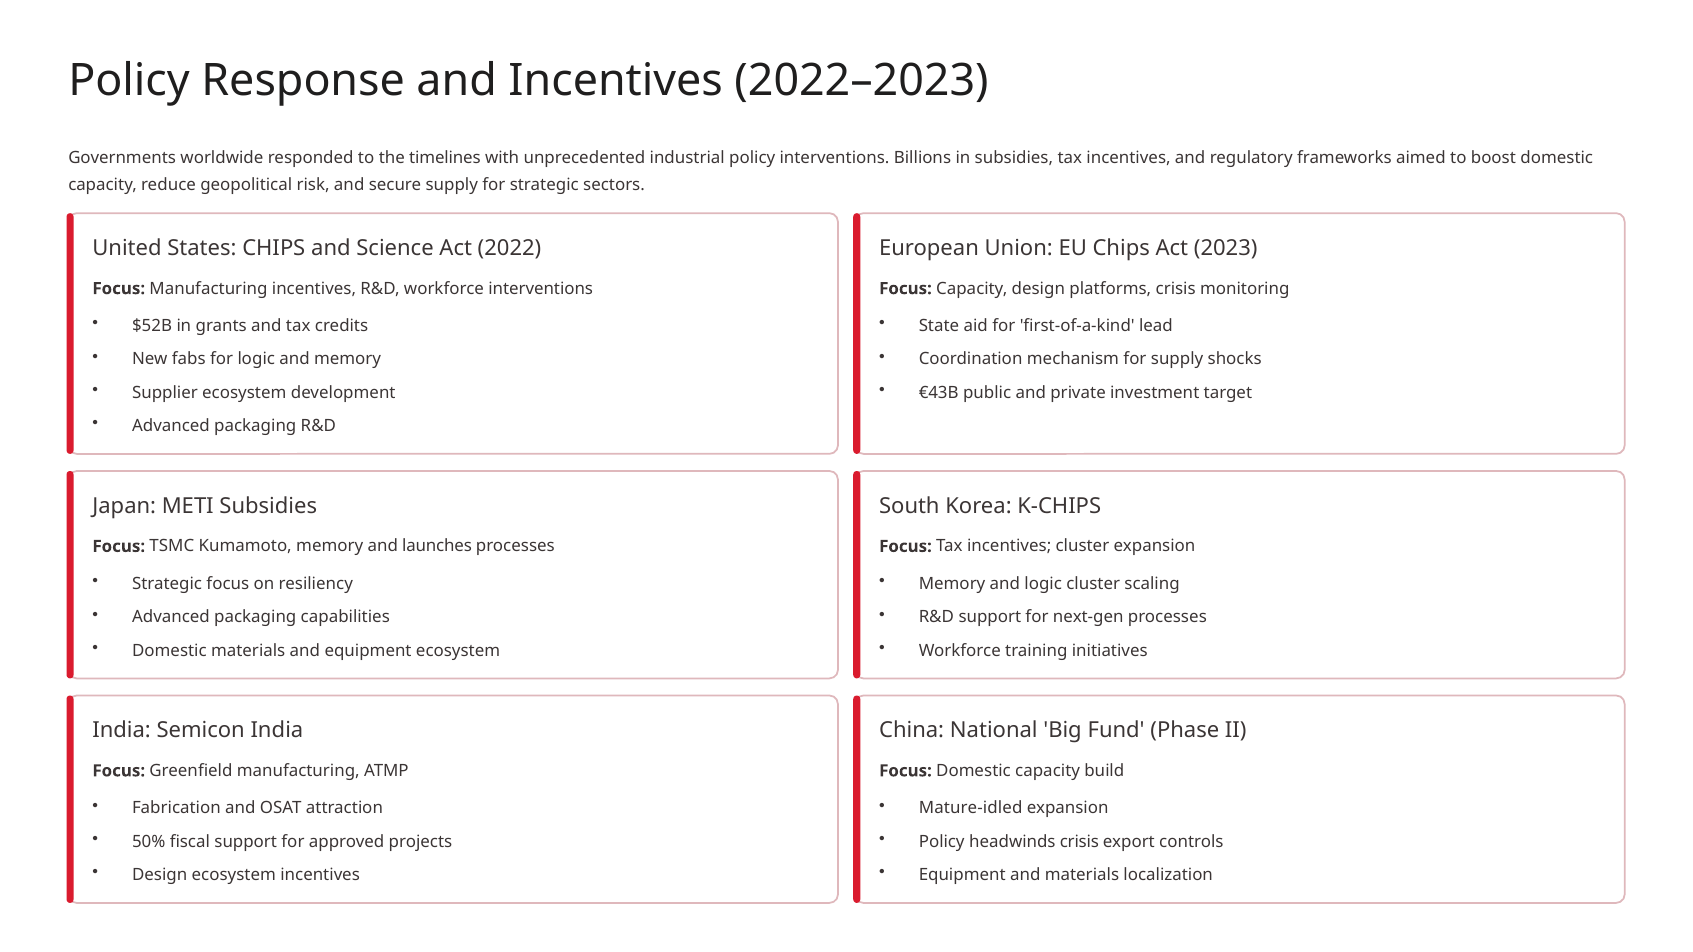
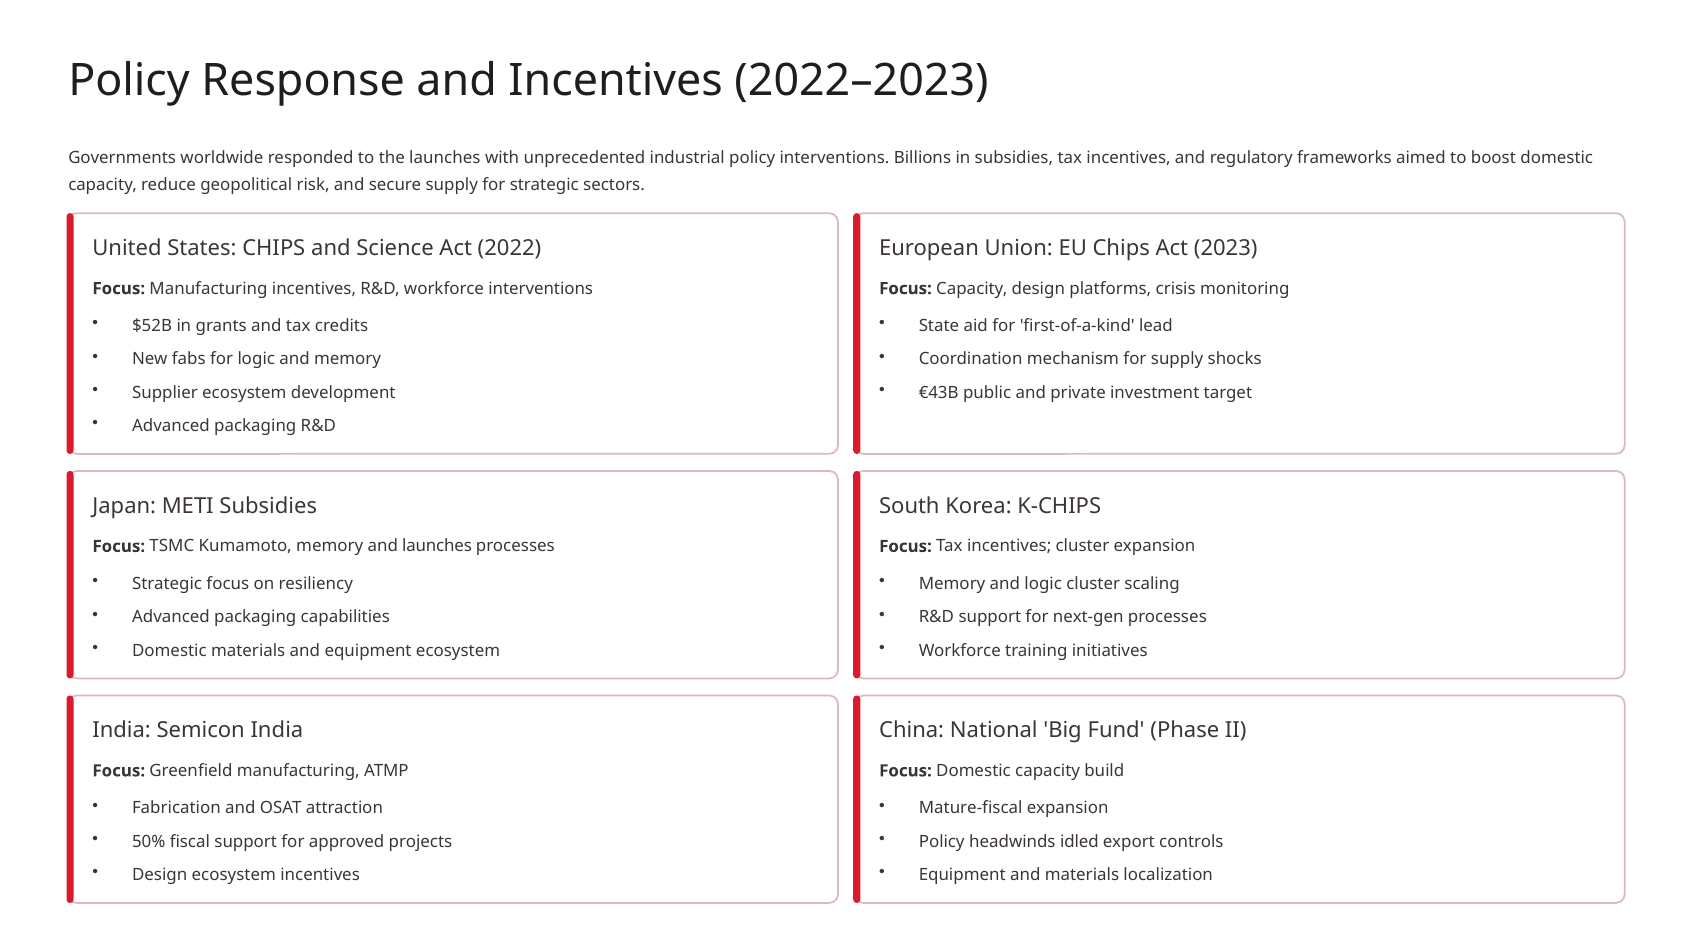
the timelines: timelines -> launches (445, 158)
Mature-idled: Mature-idled -> Mature-fiscal (971, 809)
headwinds crisis: crisis -> idled (1079, 842)
